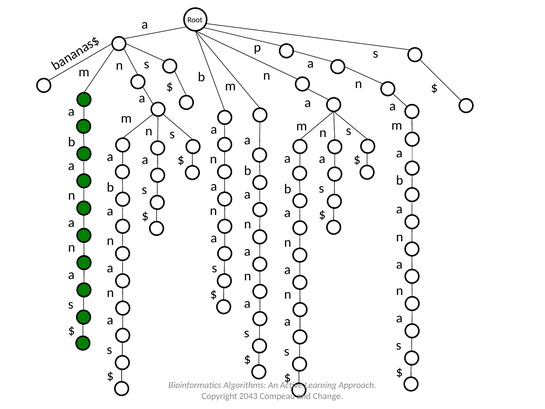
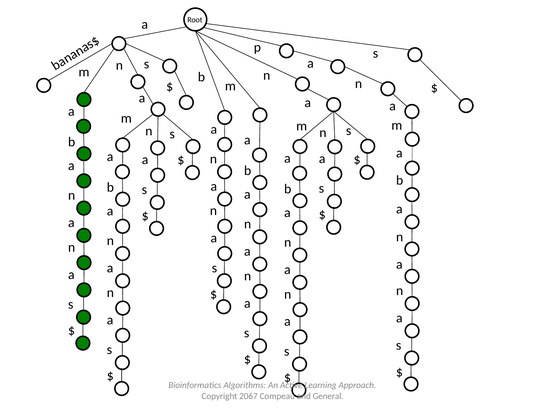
2043: 2043 -> 2067 (248, 396)
Change: Change -> General (328, 396)
